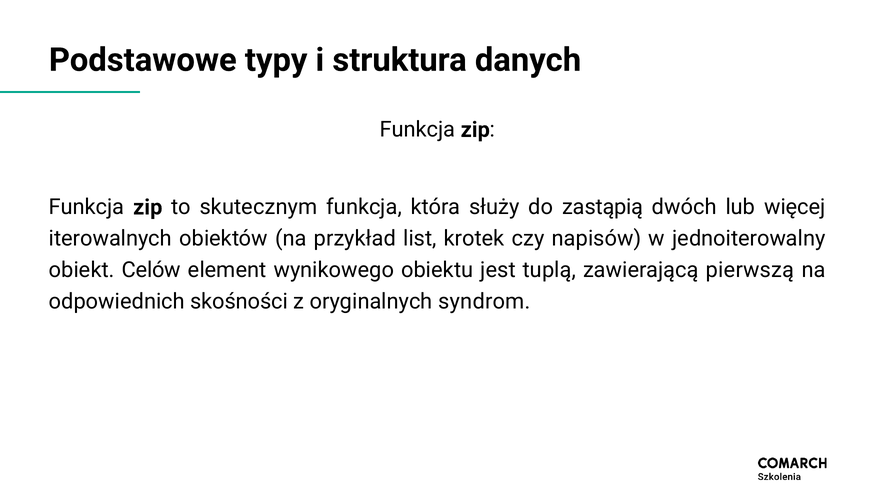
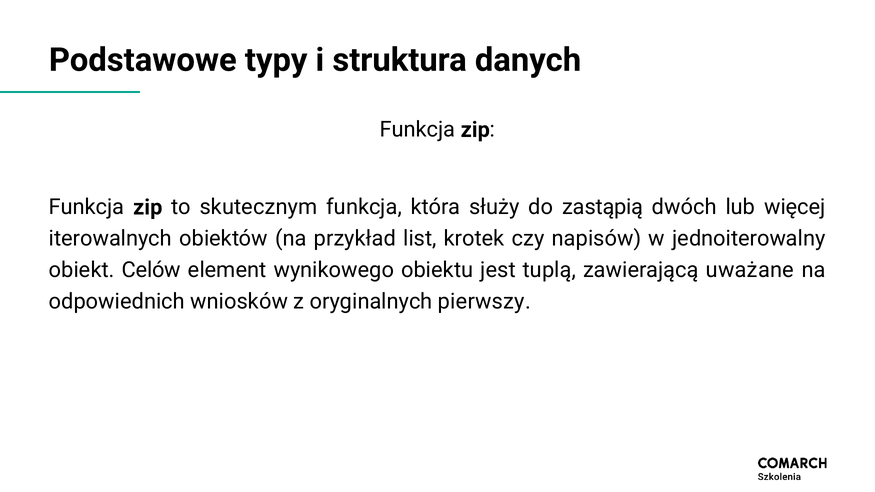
pierwszą: pierwszą -> uważane (750, 270)
skośności: skośności -> wniosków (239, 302)
syndrom: syndrom -> pierwszy (484, 302)
